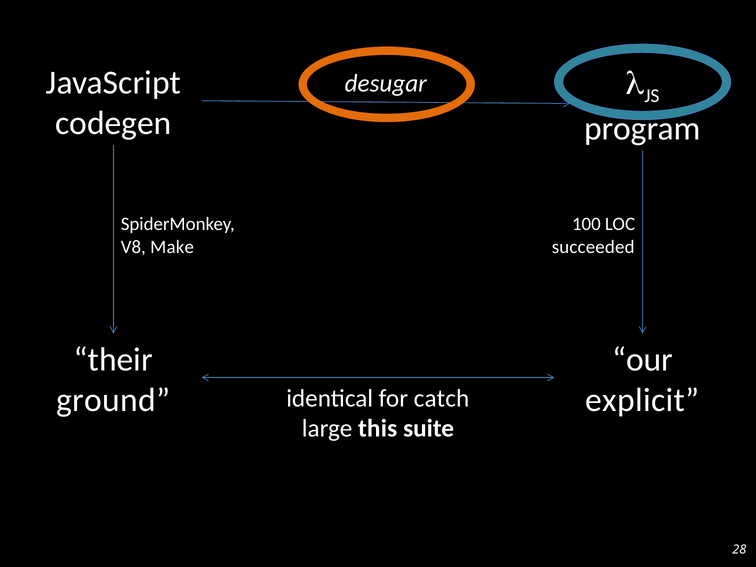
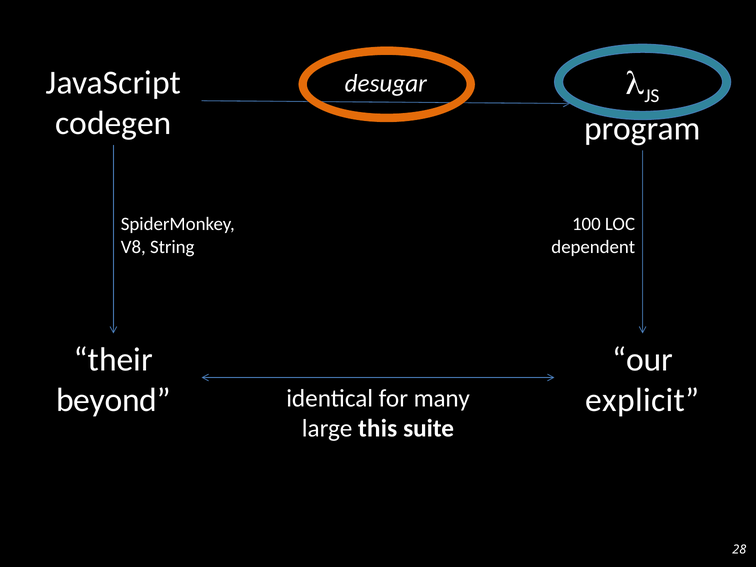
Make: Make -> String (172, 247)
succeeded: succeeded -> dependent (593, 247)
ground: ground -> beyond (114, 400)
catch: catch -> many (442, 398)
